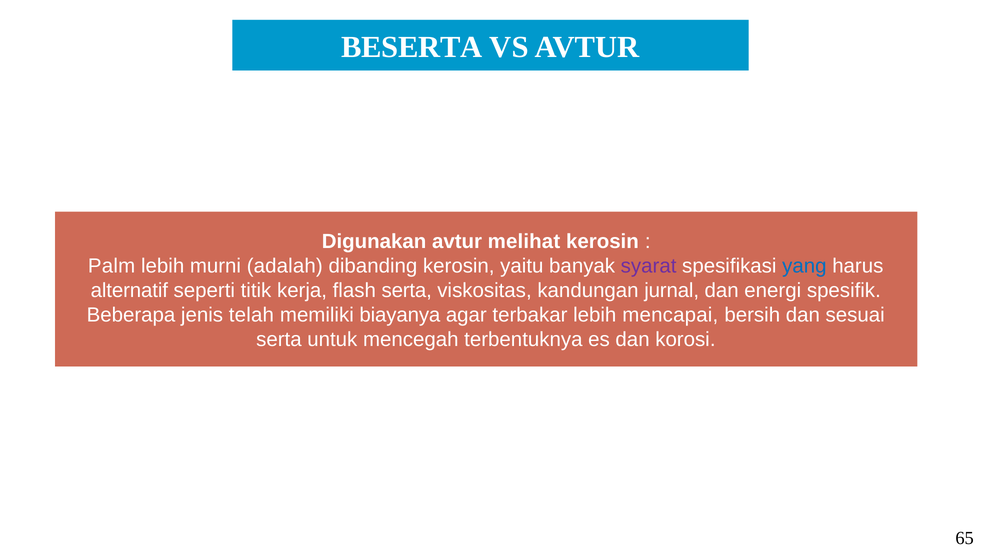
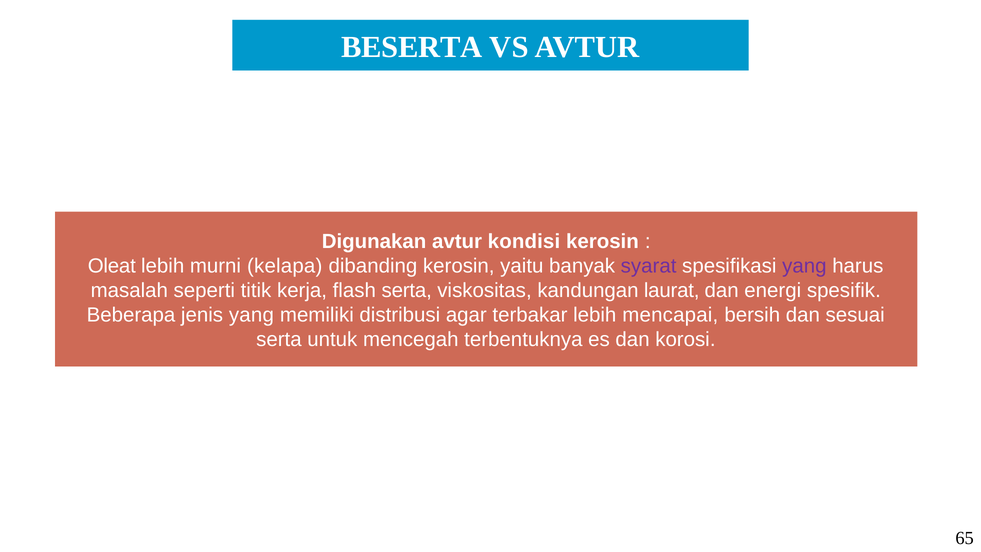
melihat: melihat -> kondisi (524, 241)
Palm: Palm -> Oleat (112, 266)
adalah: adalah -> kelapa (285, 266)
yang colour: blue -> purple (804, 266)
alternatif: alternatif -> masalah (129, 290)
jurnal: jurnal -> laurat (672, 290)
jenis telah: telah -> yang (251, 315)
biayanya: biayanya -> distribusi (400, 315)
